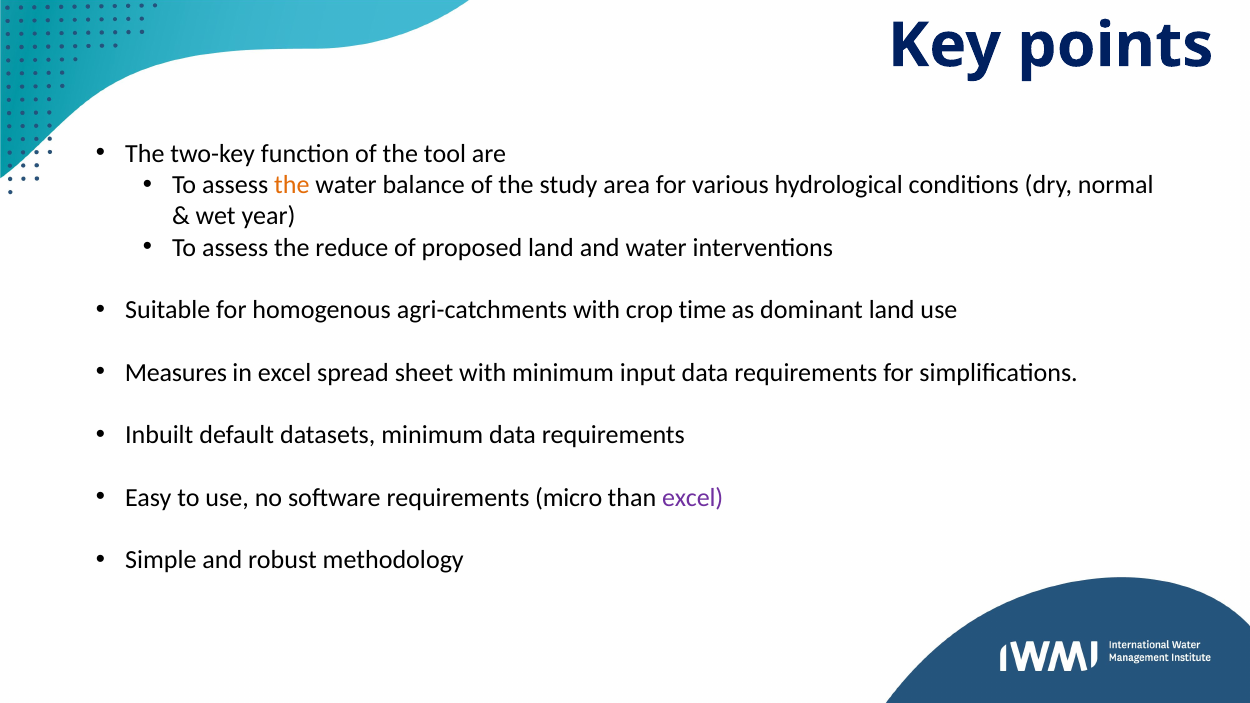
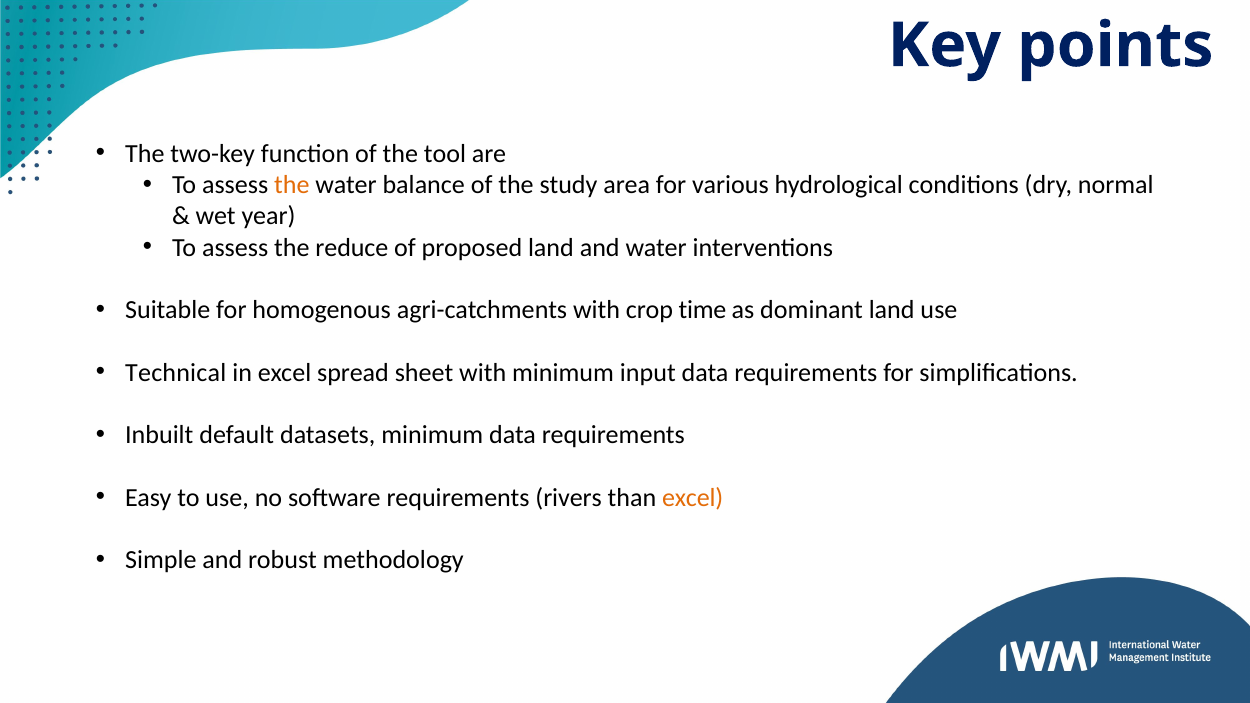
Measures: Measures -> Technical (176, 373)
micro: micro -> rivers (569, 498)
excel colour: purple -> orange (693, 498)
